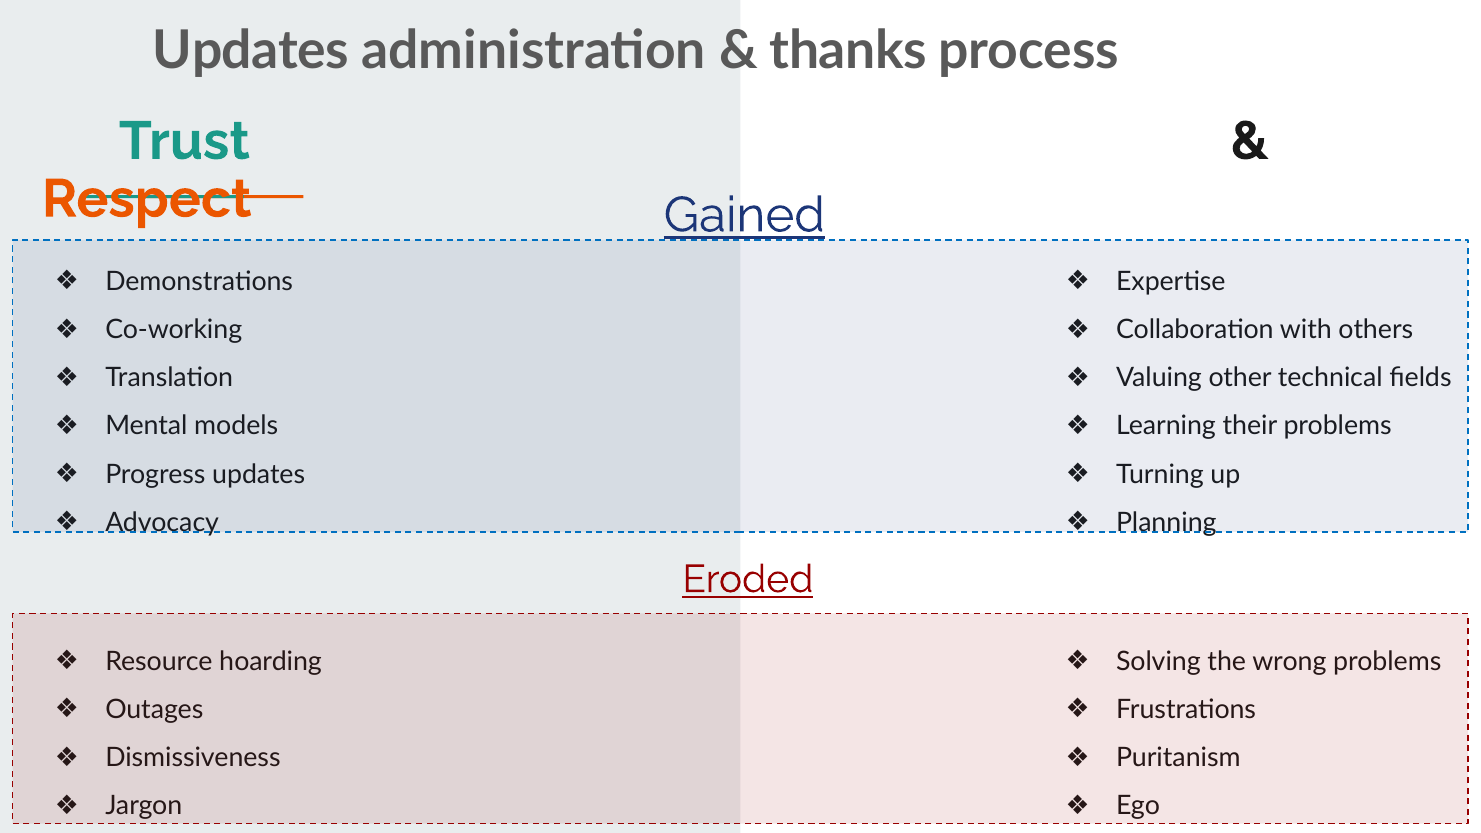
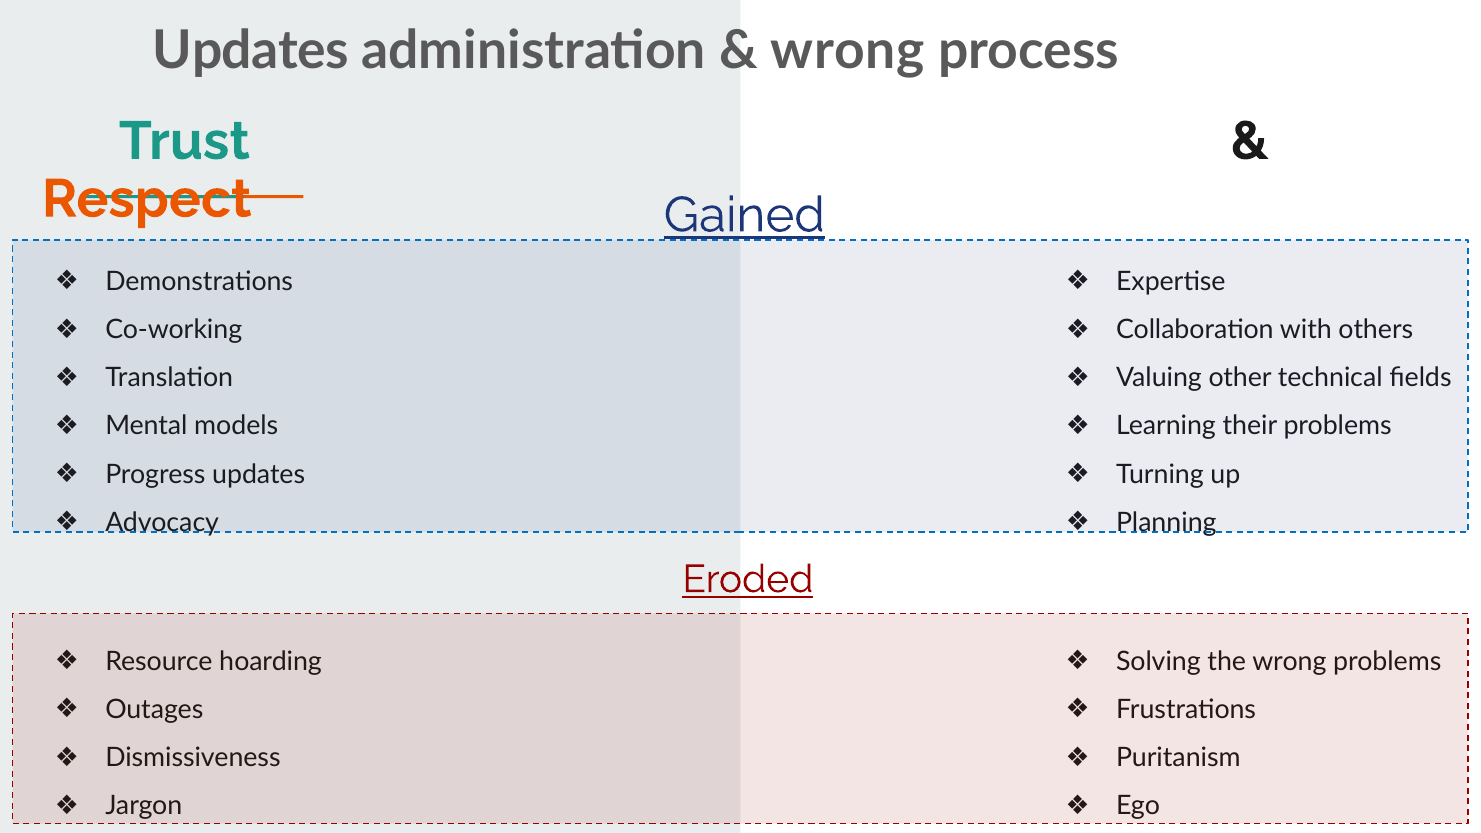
thanks: thanks -> wrong (848, 51)
